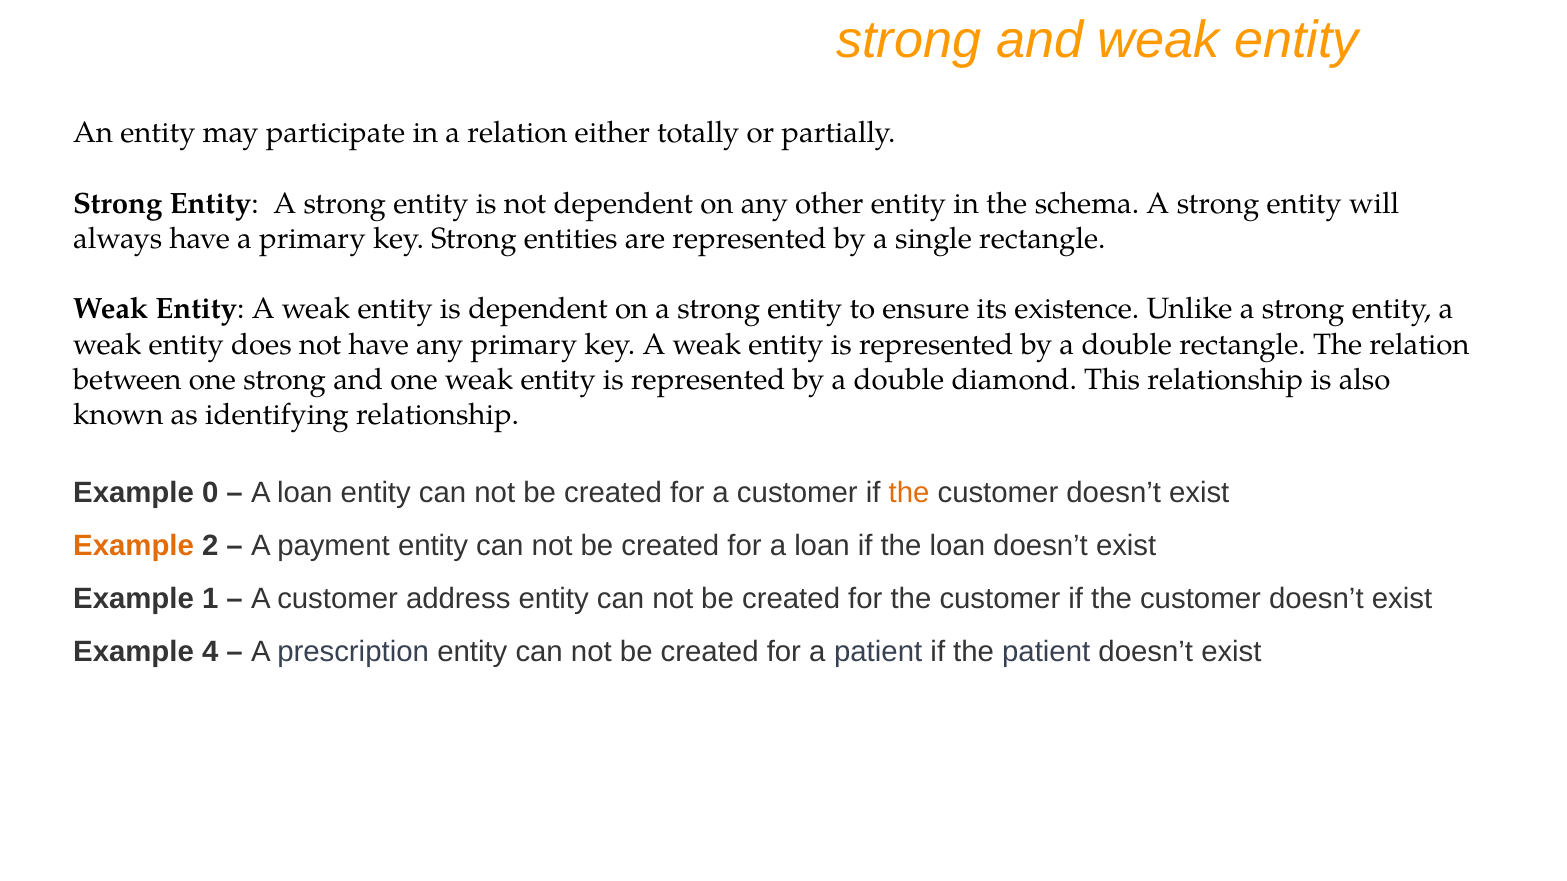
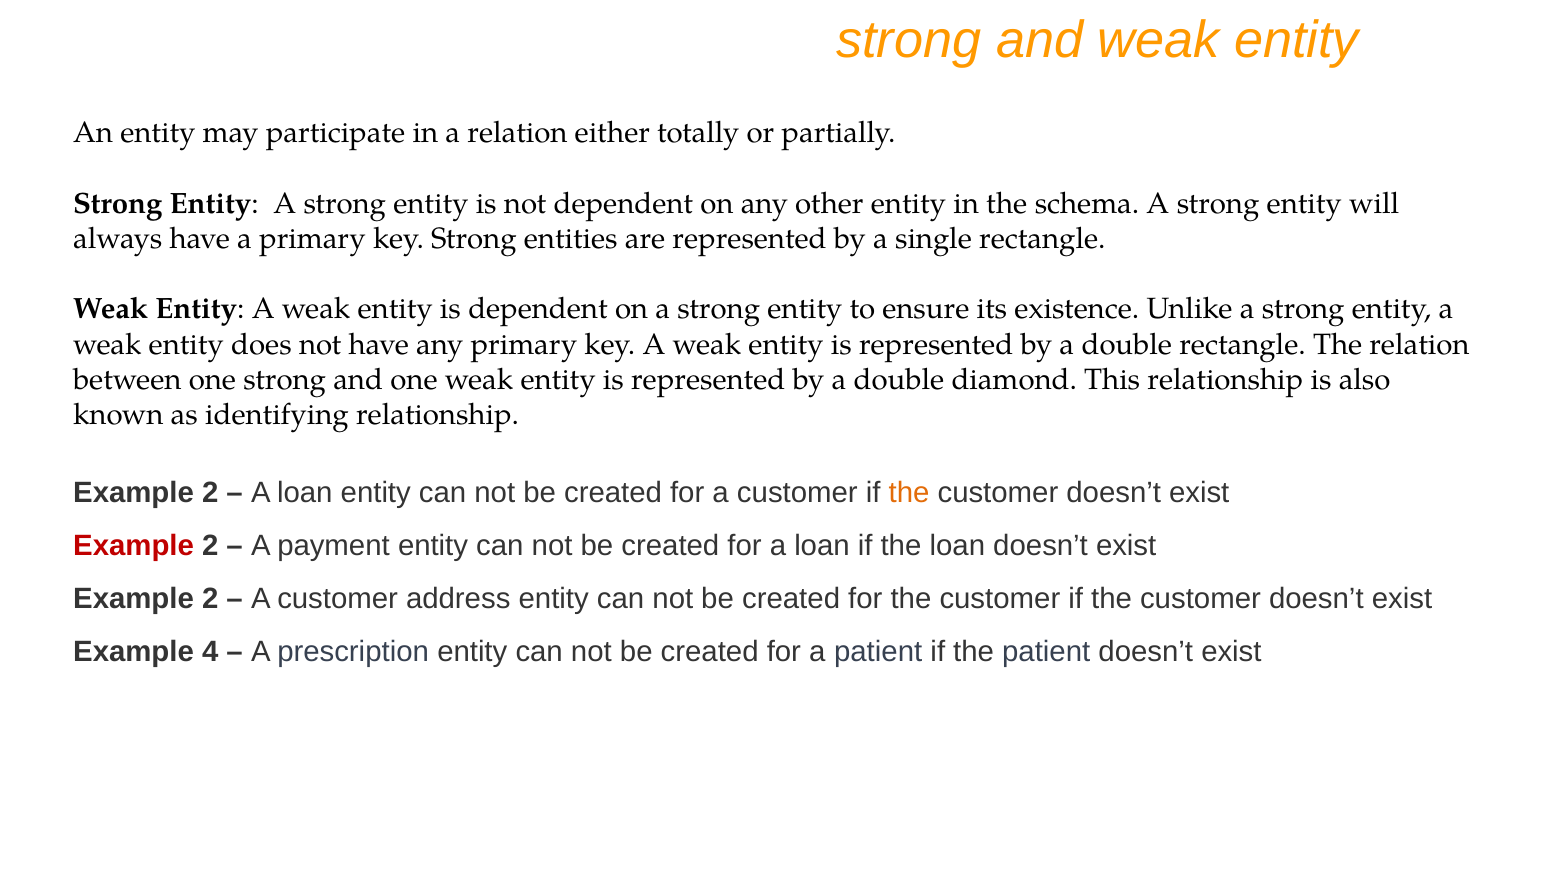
0: 0 -> 2 (210, 493)
Example colour: orange -> red (134, 546)
1: 1 -> 2 (210, 599)
